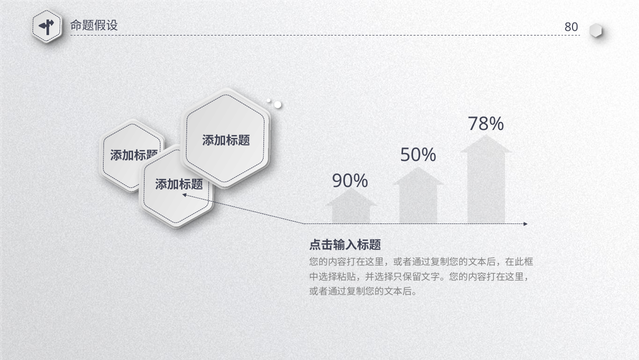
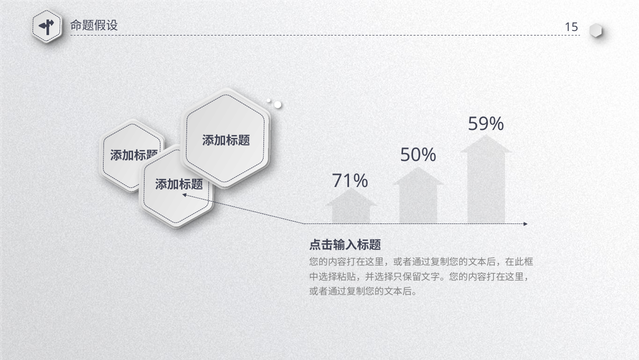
80: 80 -> 15 (571, 27)
78%: 78% -> 59% (486, 124)
90%: 90% -> 71% (350, 181)
